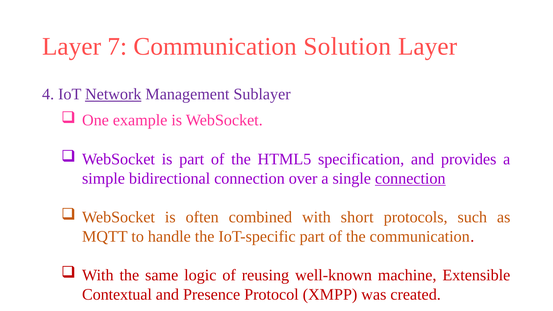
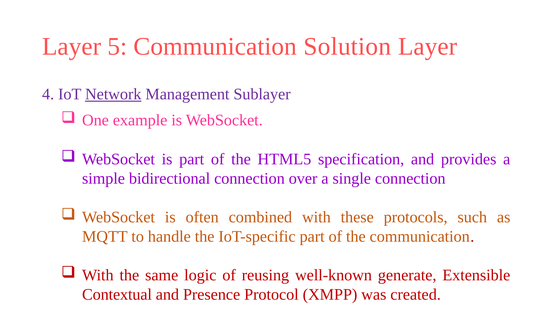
7: 7 -> 5 (117, 46)
connection underline: present -> none (410, 178)
short: short -> these (357, 217)
machine: machine -> generate (407, 275)
